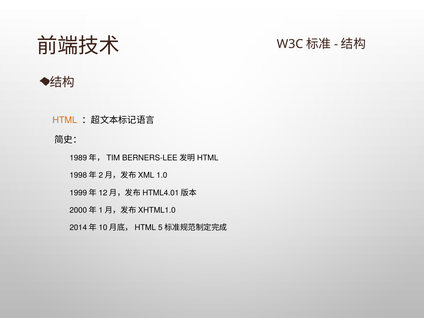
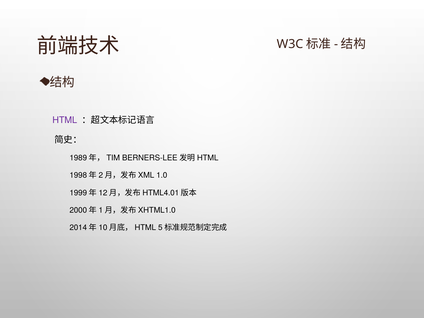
HTML colour: orange -> purple (65, 120)
